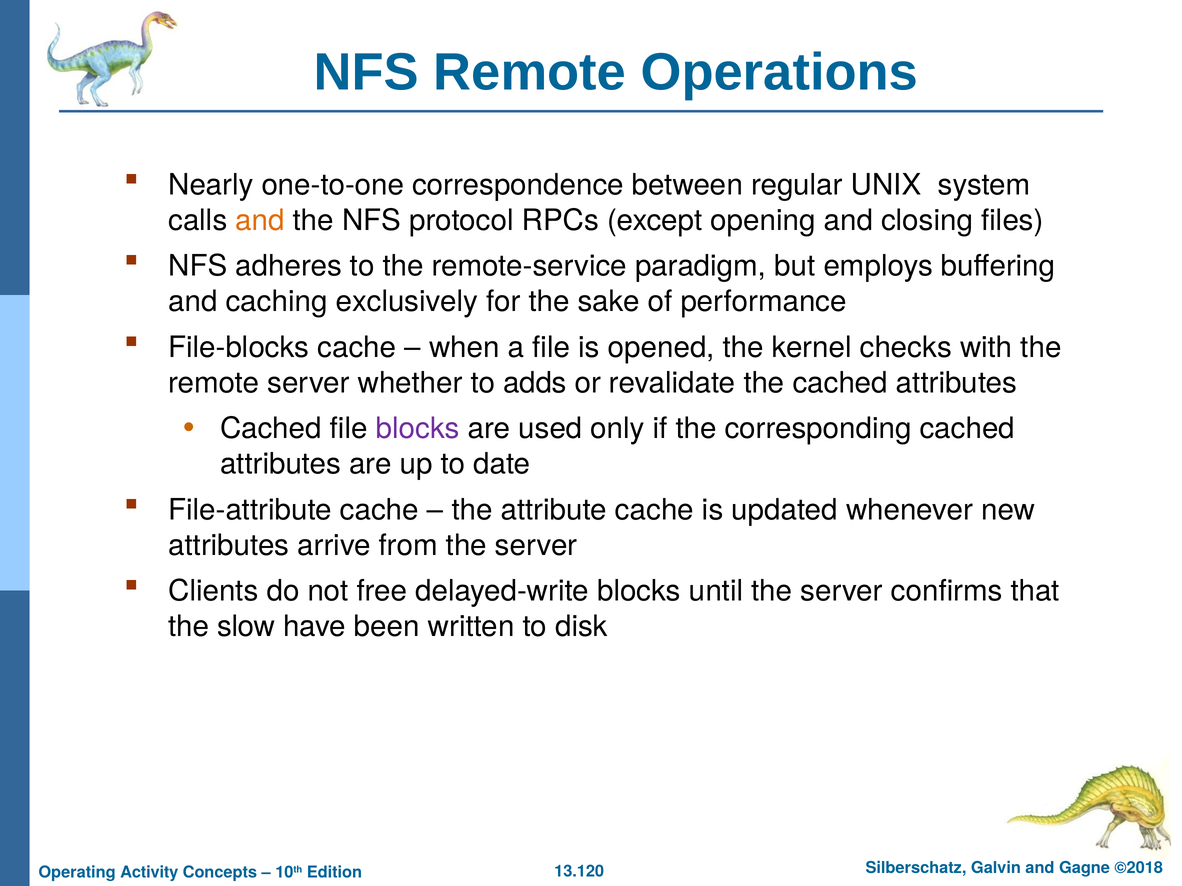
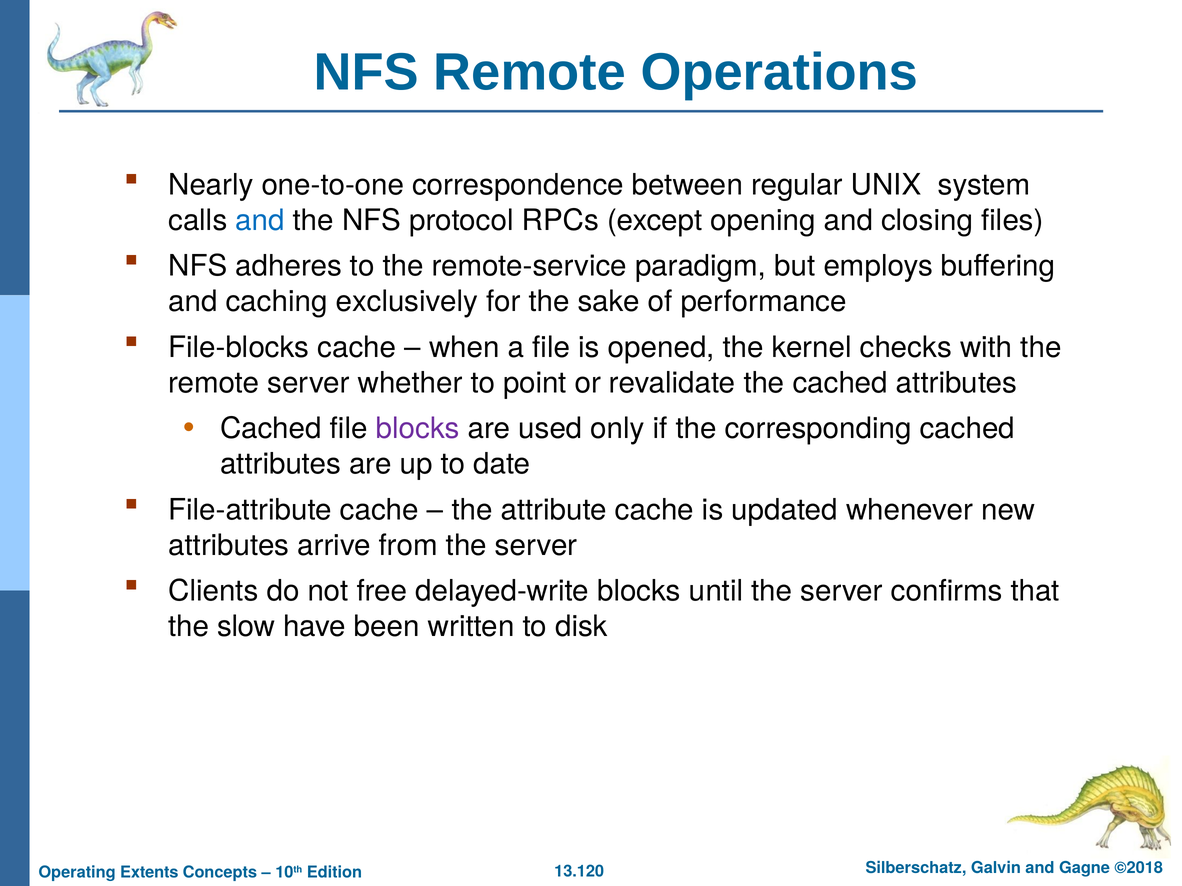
and colour: orange -> blue (260, 221)
adds: adds -> point (535, 383)
Activity: Activity -> Extents (149, 873)
